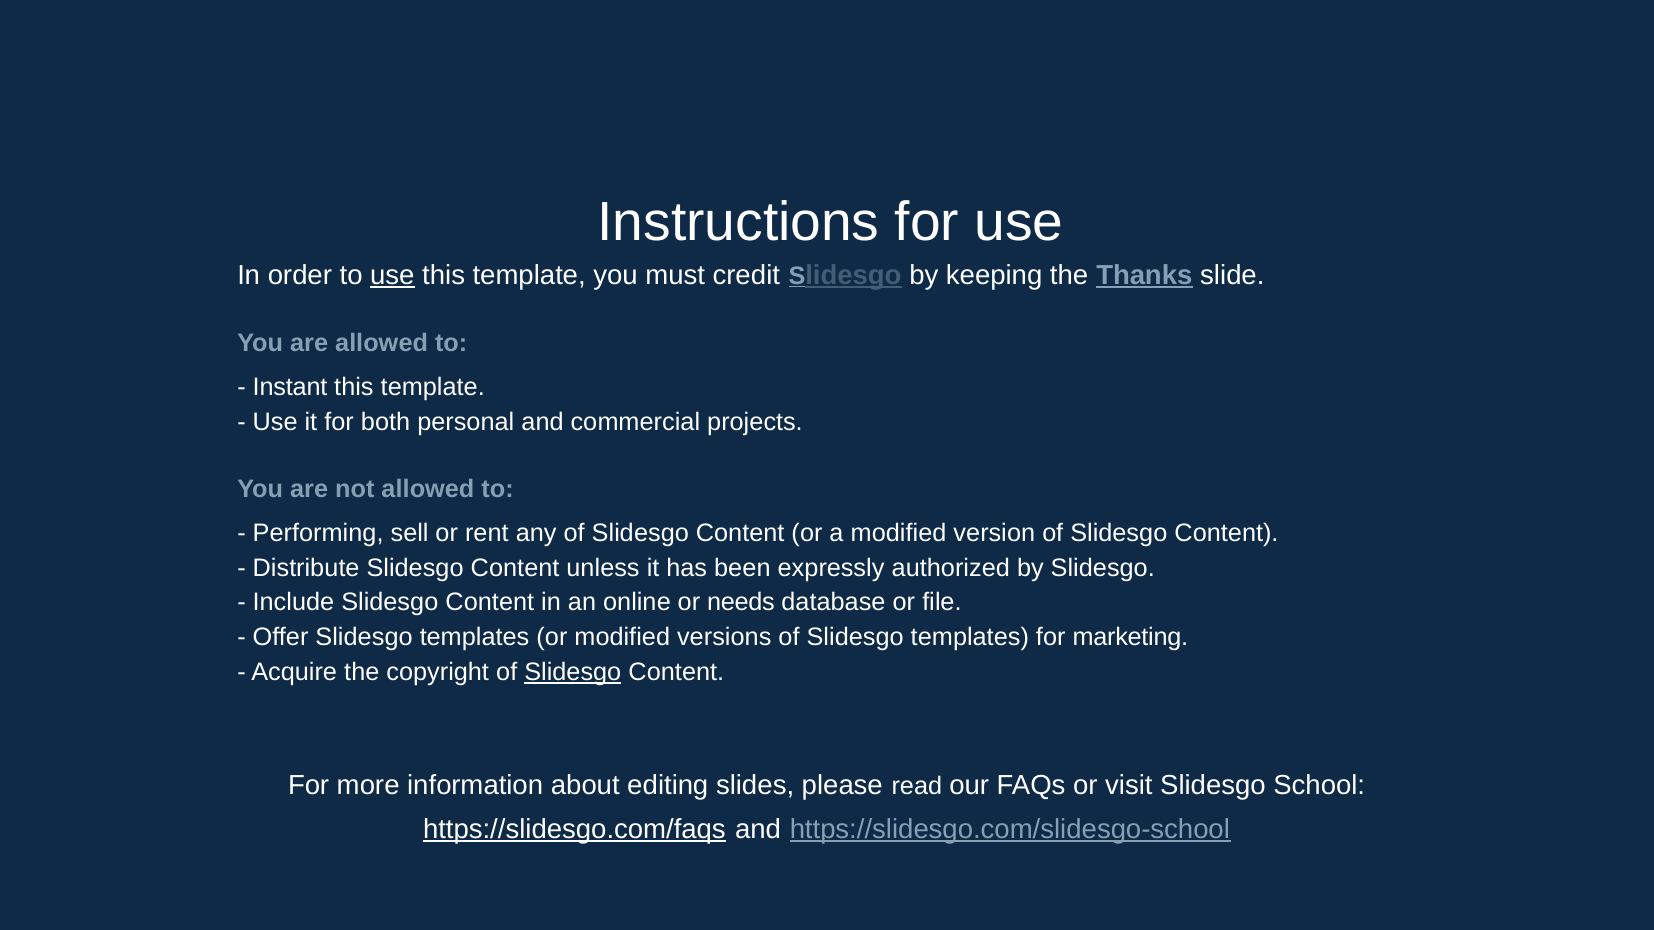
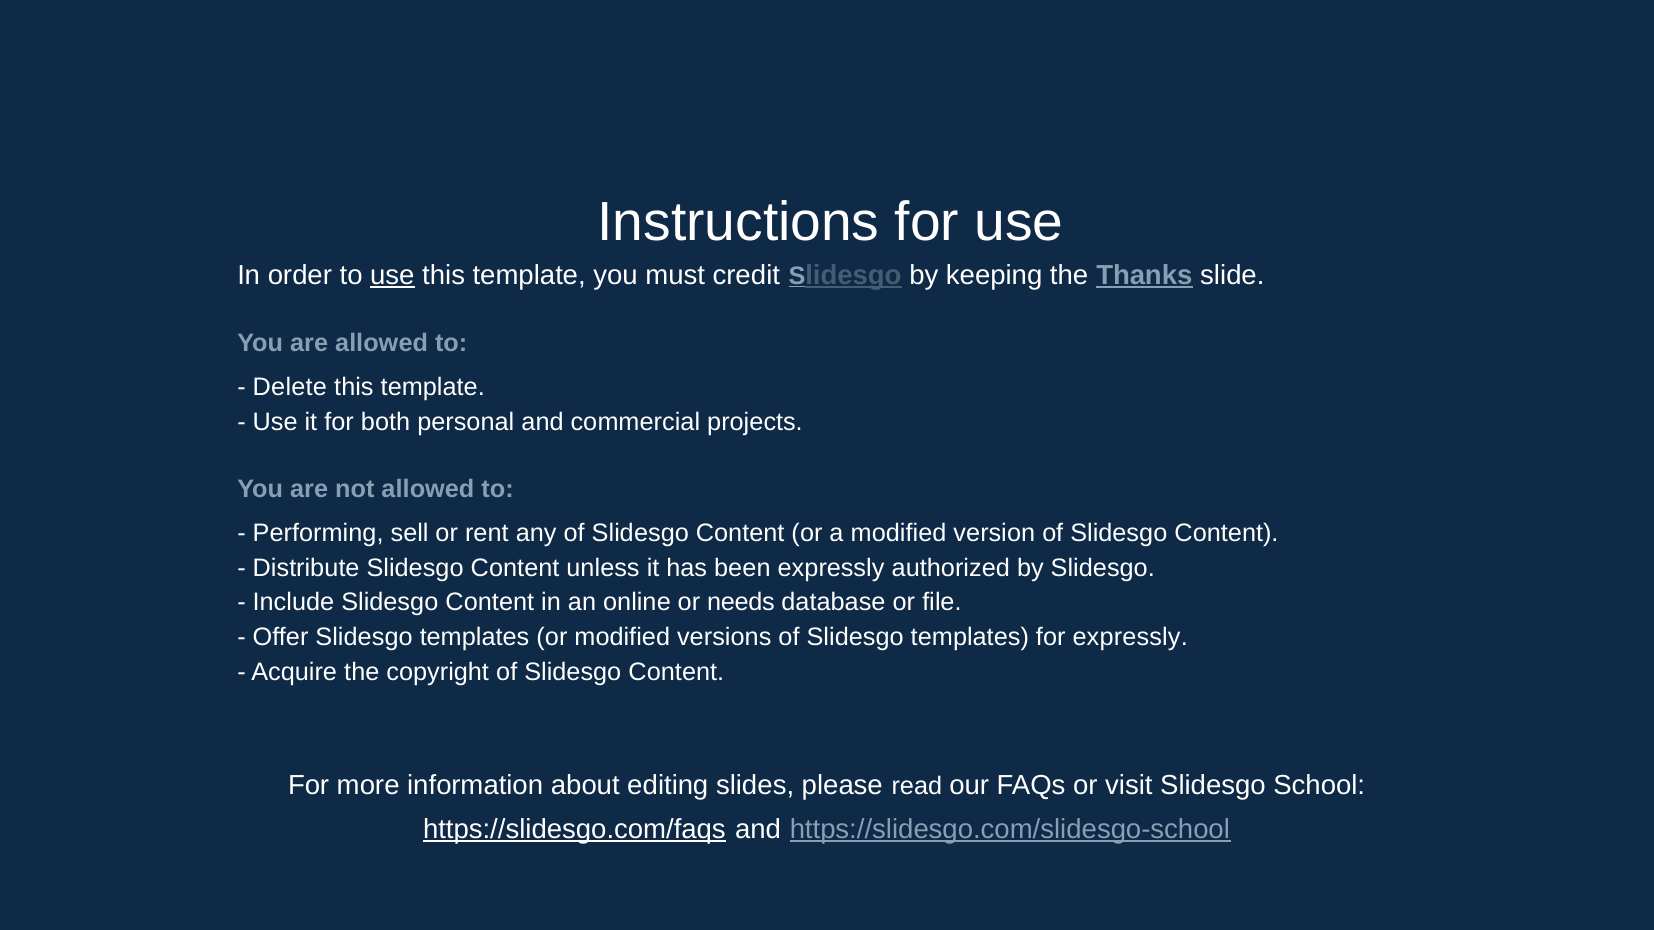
Instant: Instant -> Delete (290, 387)
for marketing: marketing -> expressly (1130, 638)
Slidesgo underline: present -> none (573, 673)
